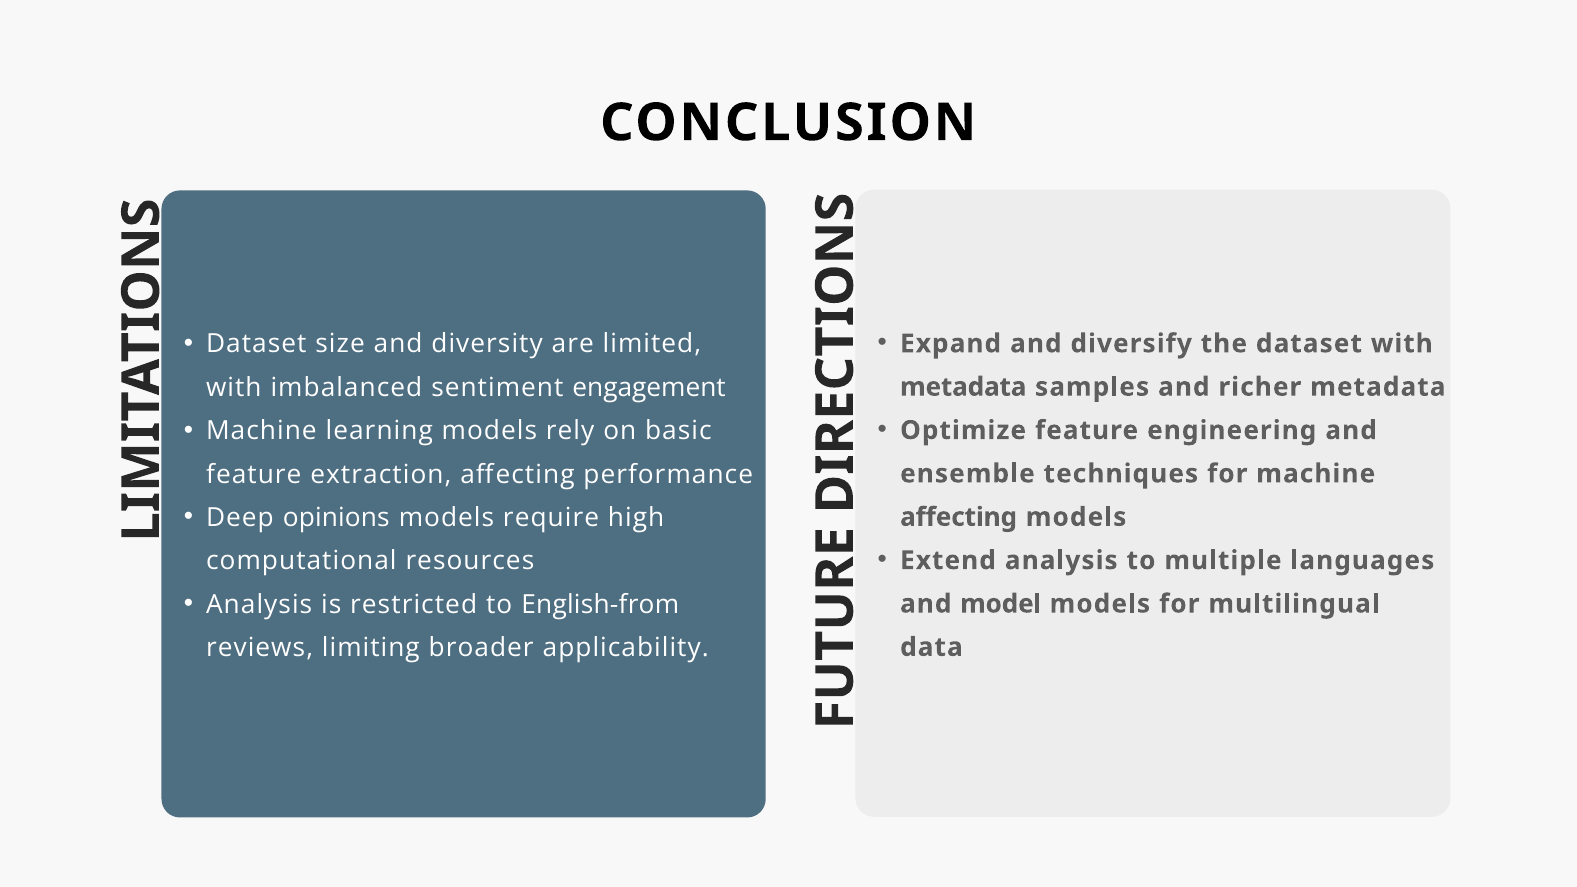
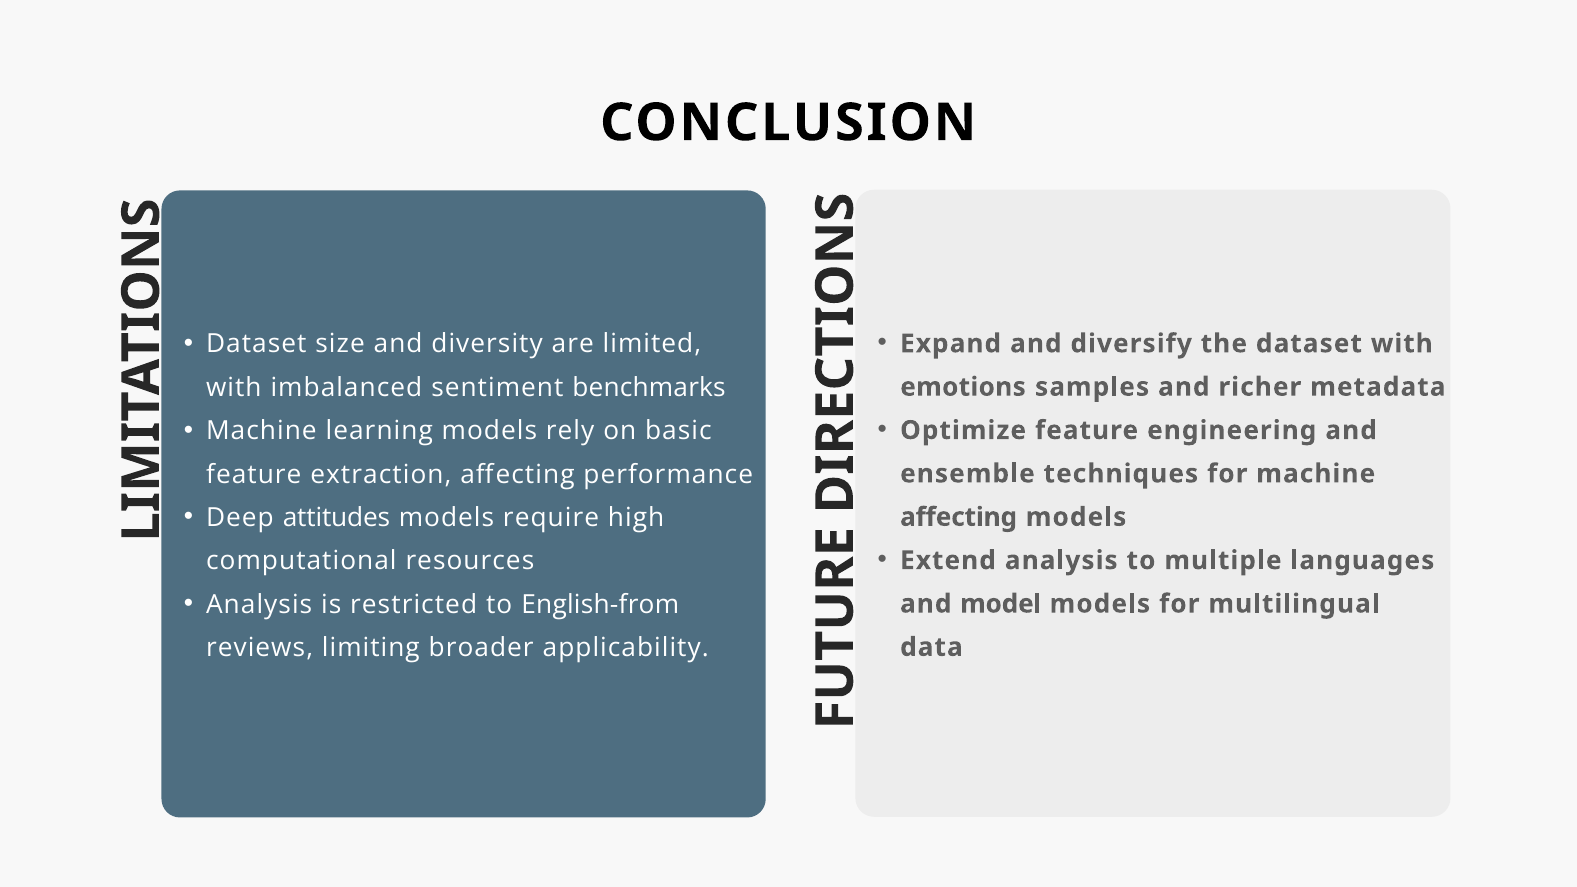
engagement: engagement -> benchmarks (649, 388)
metadata: metadata -> emotions (963, 387)
opinions: opinions -> attitudes (336, 518)
